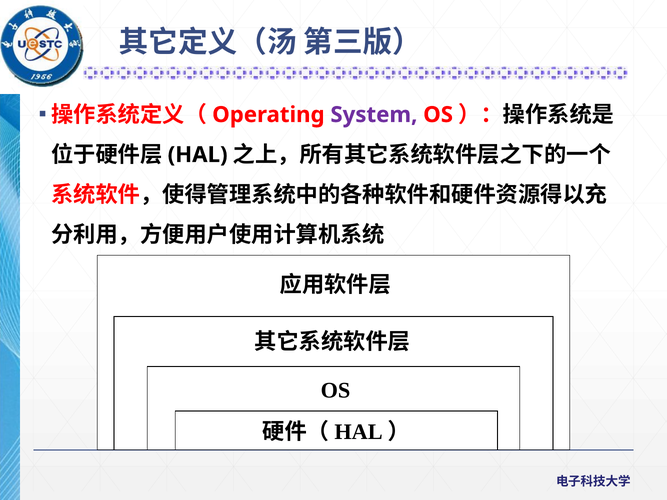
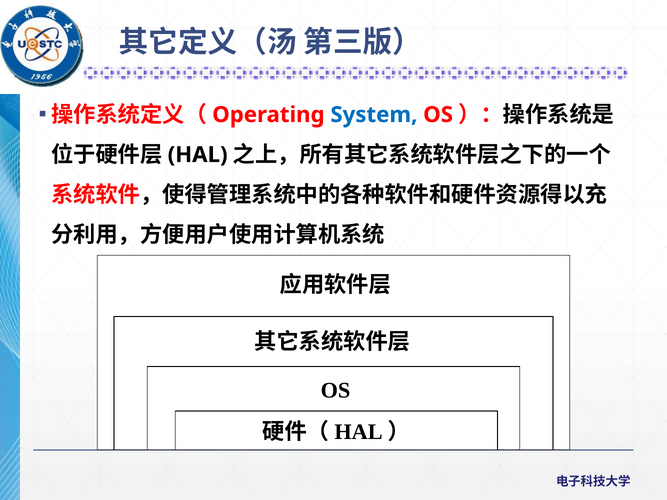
System colour: purple -> blue (374, 115)
